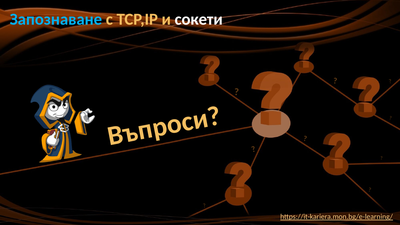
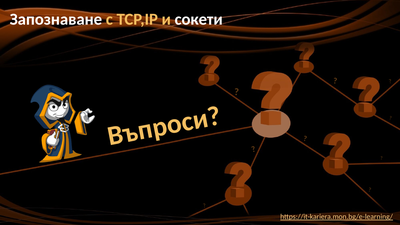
Запознаване colour: light blue -> white (56, 19)
